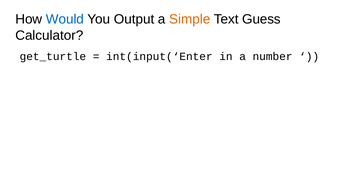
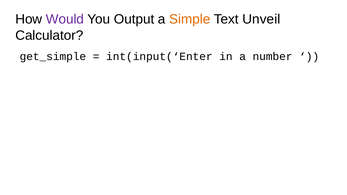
Would colour: blue -> purple (65, 19)
Guess: Guess -> Unveil (261, 19)
get_turtle: get_turtle -> get_simple (53, 57)
